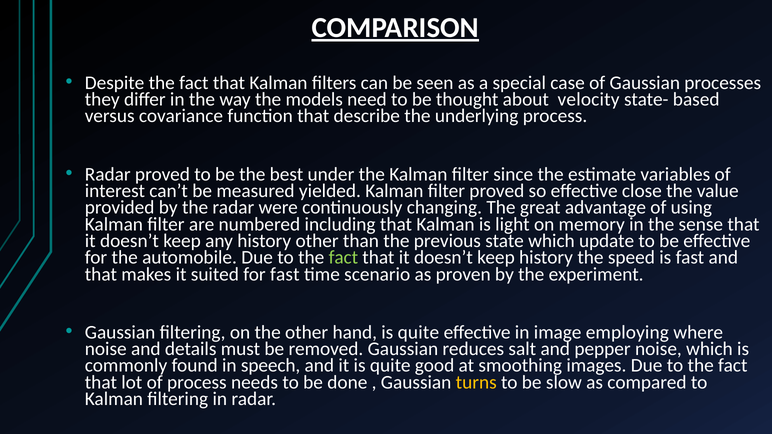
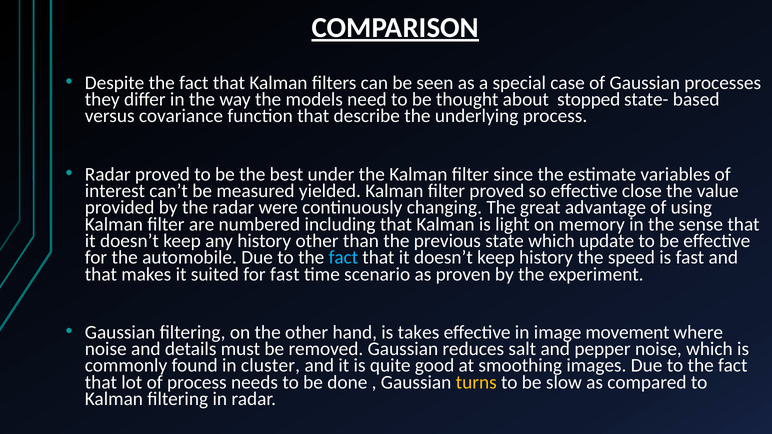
velocity: velocity -> stopped (589, 99)
fact colour: light green -> light blue (343, 258)
hand is quite: quite -> takes (418, 333)
employing: employing -> movement (627, 333)
speech: speech -> cluster (271, 366)
